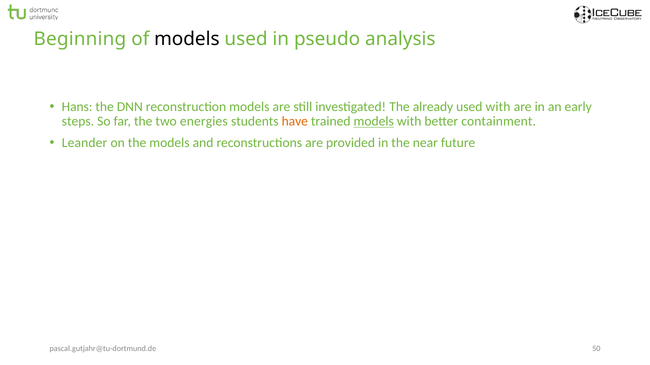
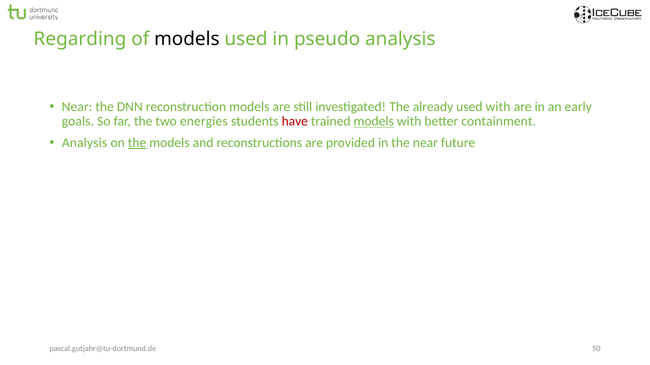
Beginning: Beginning -> Regarding (80, 39)
Hans: Hans -> Near (77, 107)
steps: steps -> goals (78, 122)
have colour: orange -> red (295, 122)
Leander: Leander -> Analysis (85, 143)
the underline: none -> present (137, 143)
